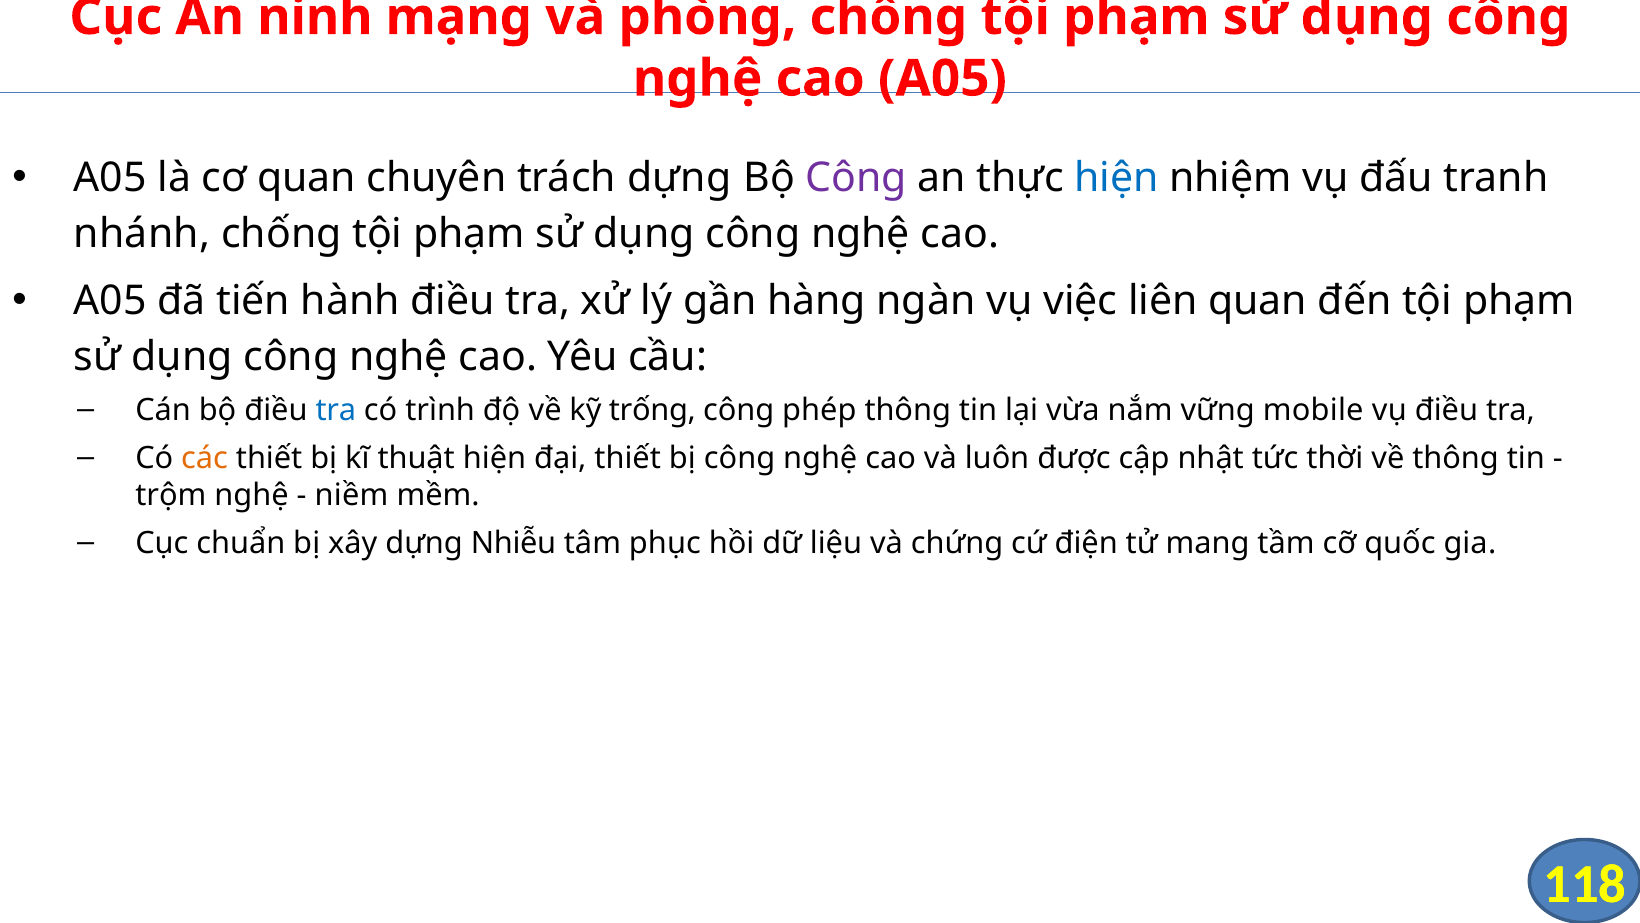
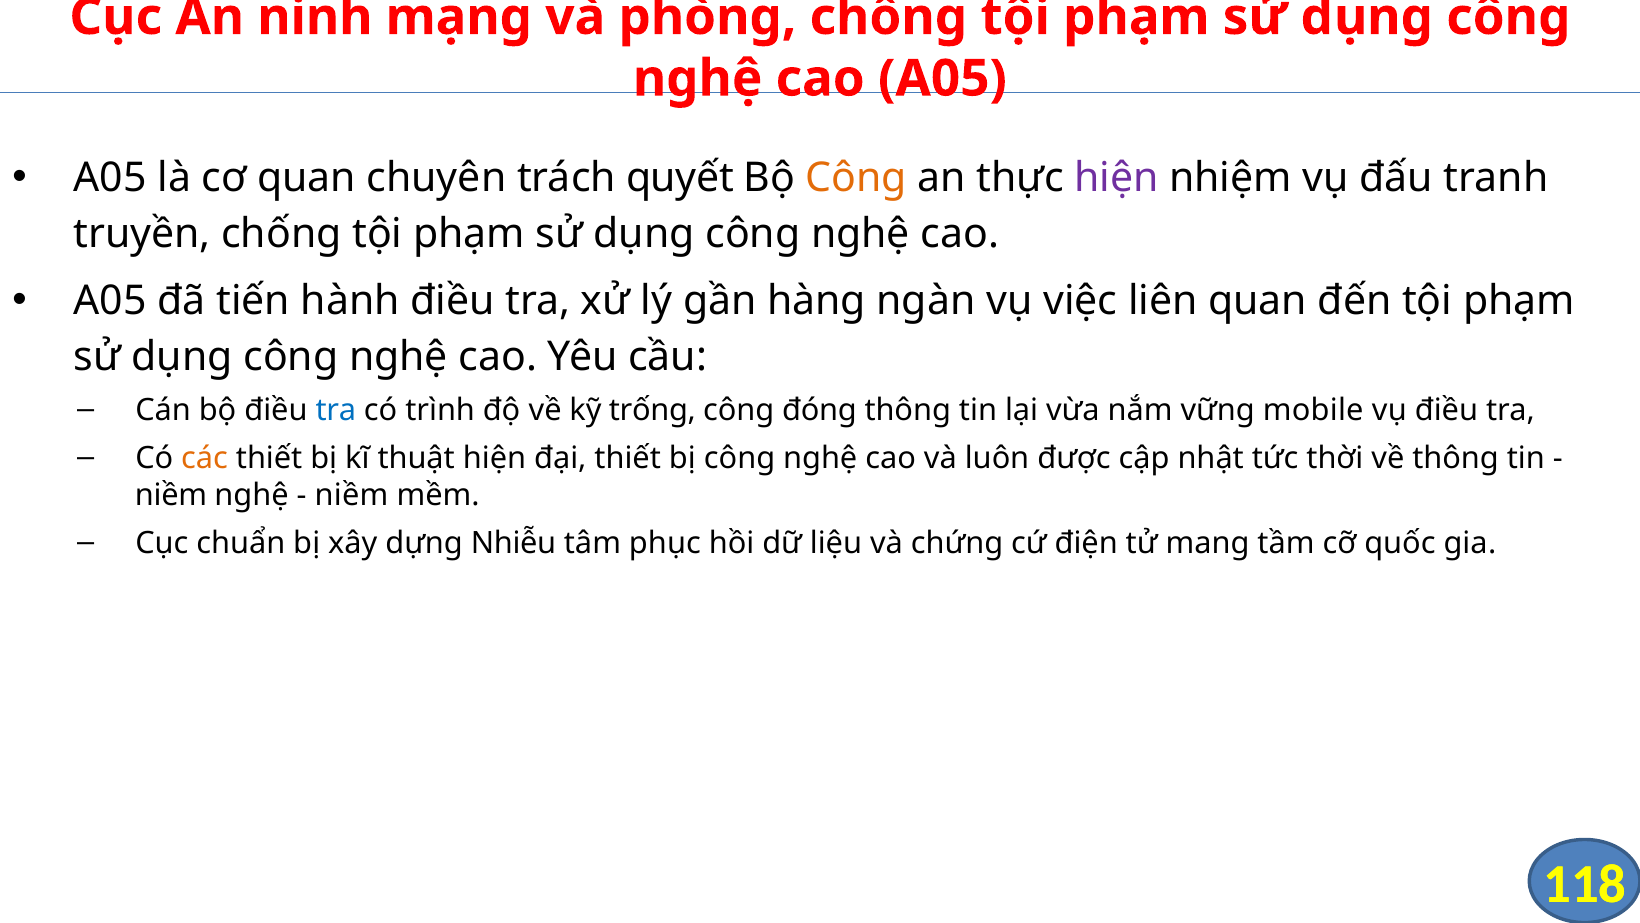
trách dựng: dựng -> quyết (680, 178)
Công colour: purple -> orange (857, 178)
hiện colour: blue -> purple (1117, 178)
nhánh: nhánh -> truyền (142, 234)
phép: phép -> đóng (820, 410)
trộm: trộm -> niềm (171, 495)
